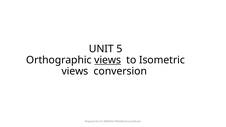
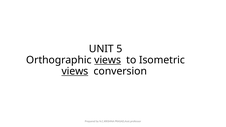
views underline: none -> present (75, 71)
